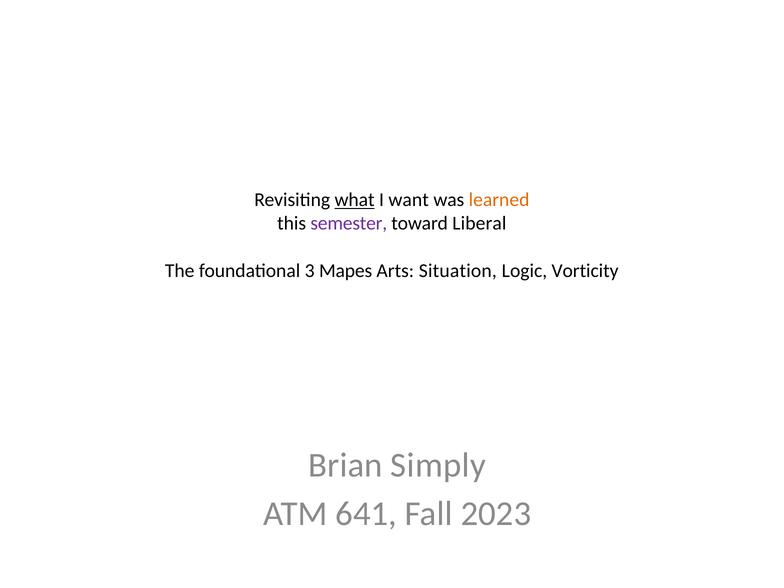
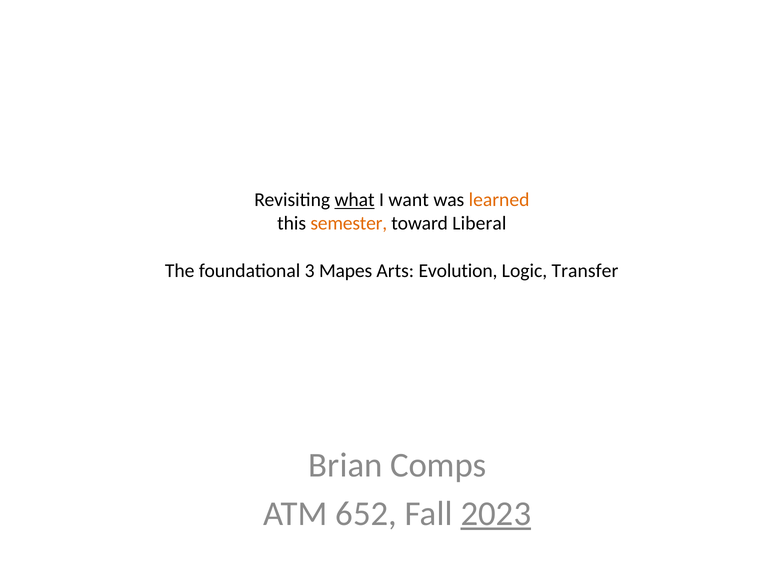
semester colour: purple -> orange (349, 224)
Situation: Situation -> Evolution (458, 271)
Vorticity: Vorticity -> Transfer (585, 271)
Simply: Simply -> Comps (438, 465)
641: 641 -> 652 (366, 514)
2023 underline: none -> present (496, 514)
